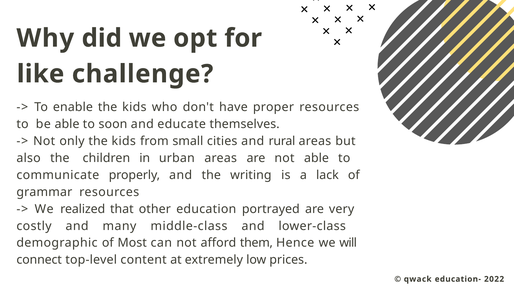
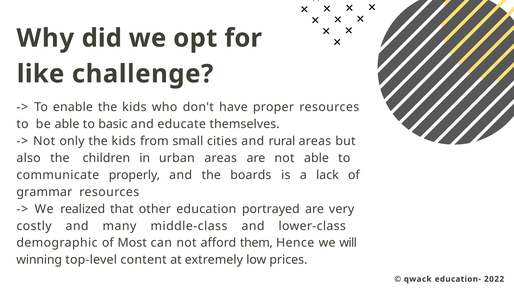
soon: soon -> basic (113, 124)
writing: writing -> boards (251, 175)
connect: connect -> winning (39, 260)
